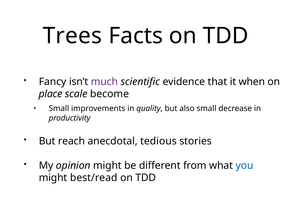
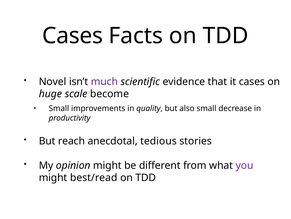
Trees: Trees -> Cases (73, 36)
Fancy: Fancy -> Novel (53, 81)
it when: when -> cases (252, 81)
place: place -> huge (50, 94)
you colour: blue -> purple (244, 165)
